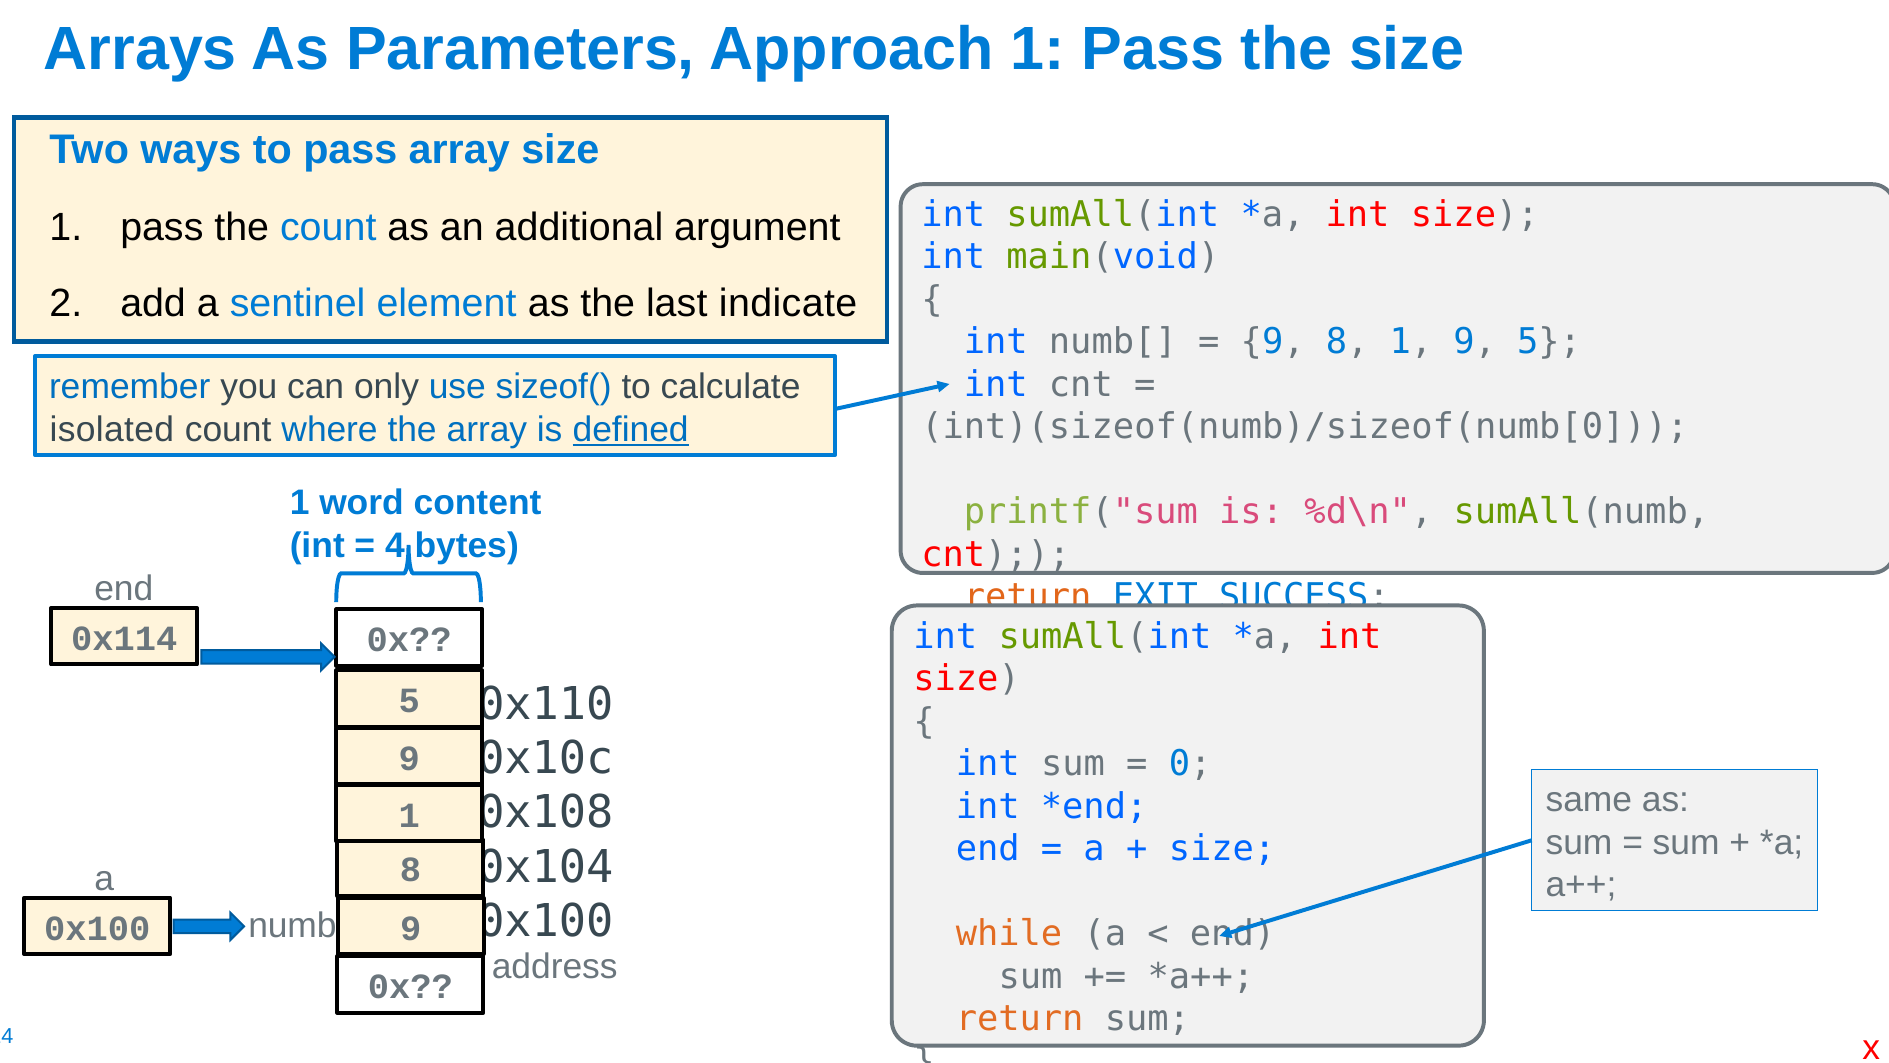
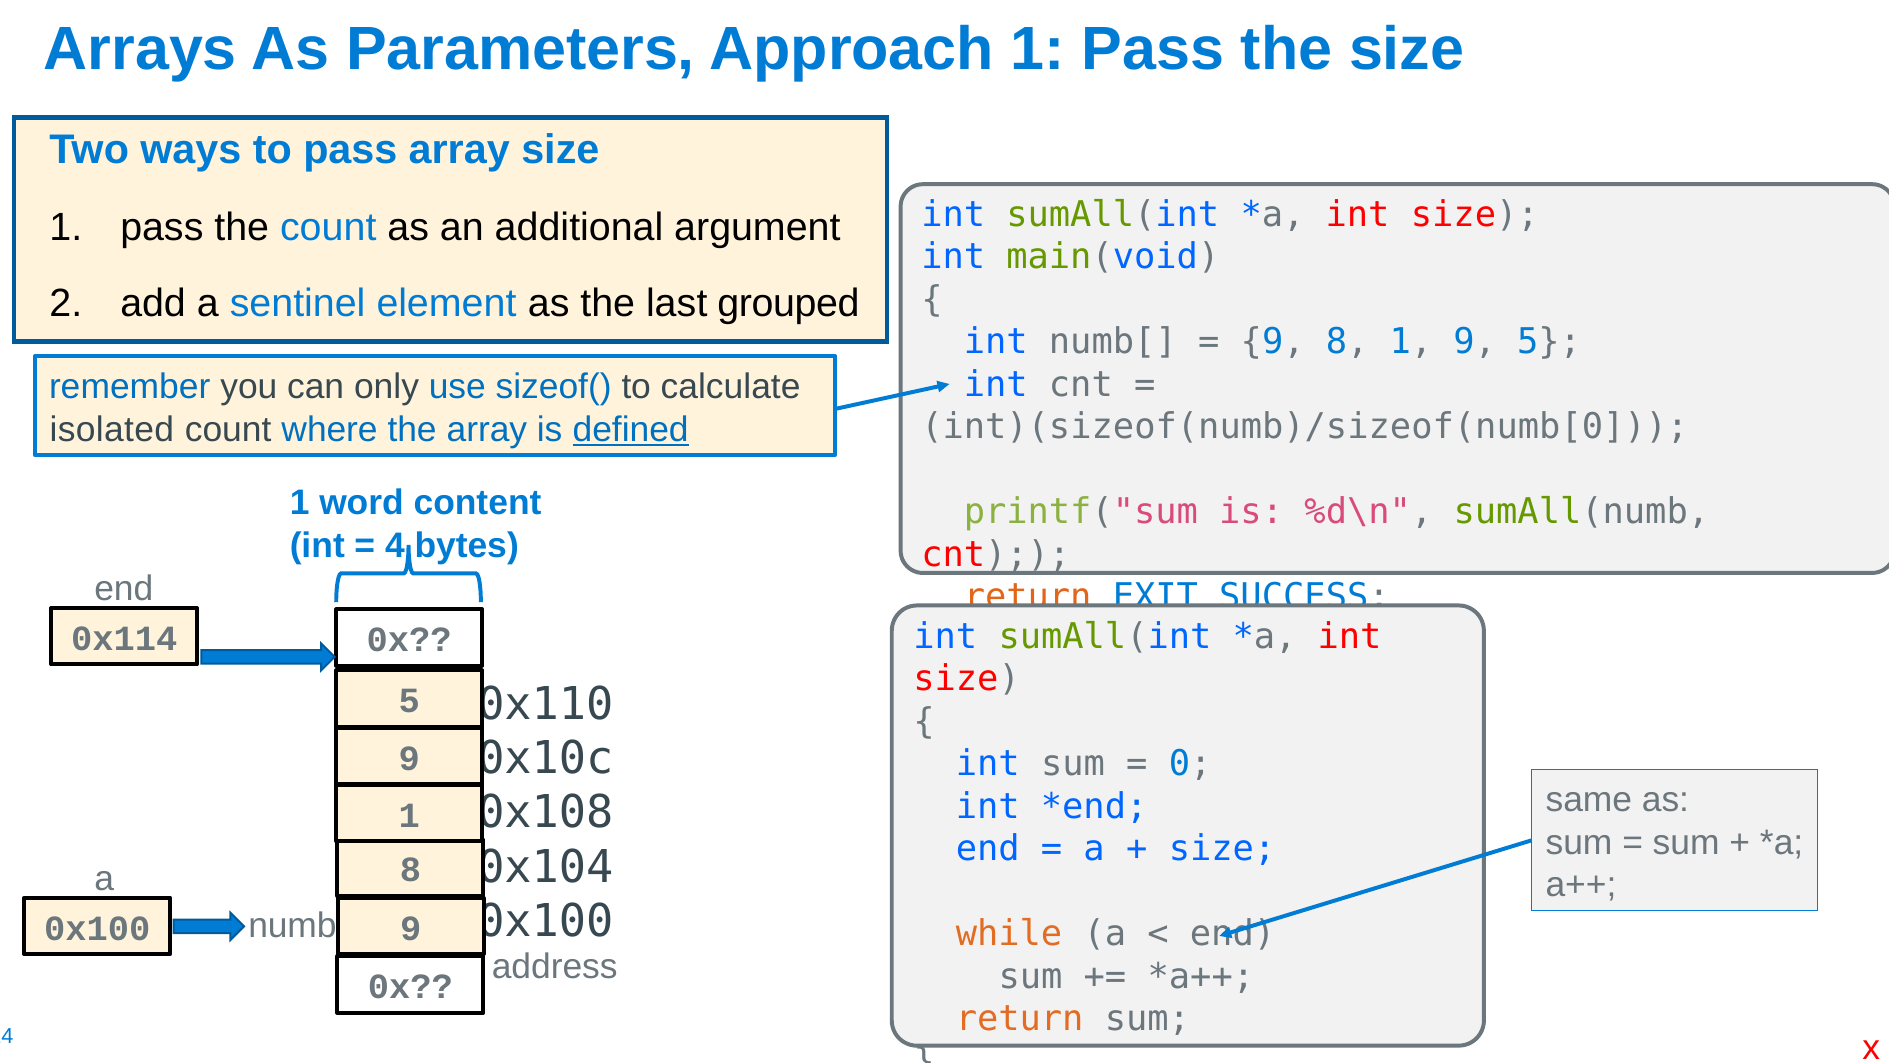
indicate: indicate -> grouped (788, 303)
